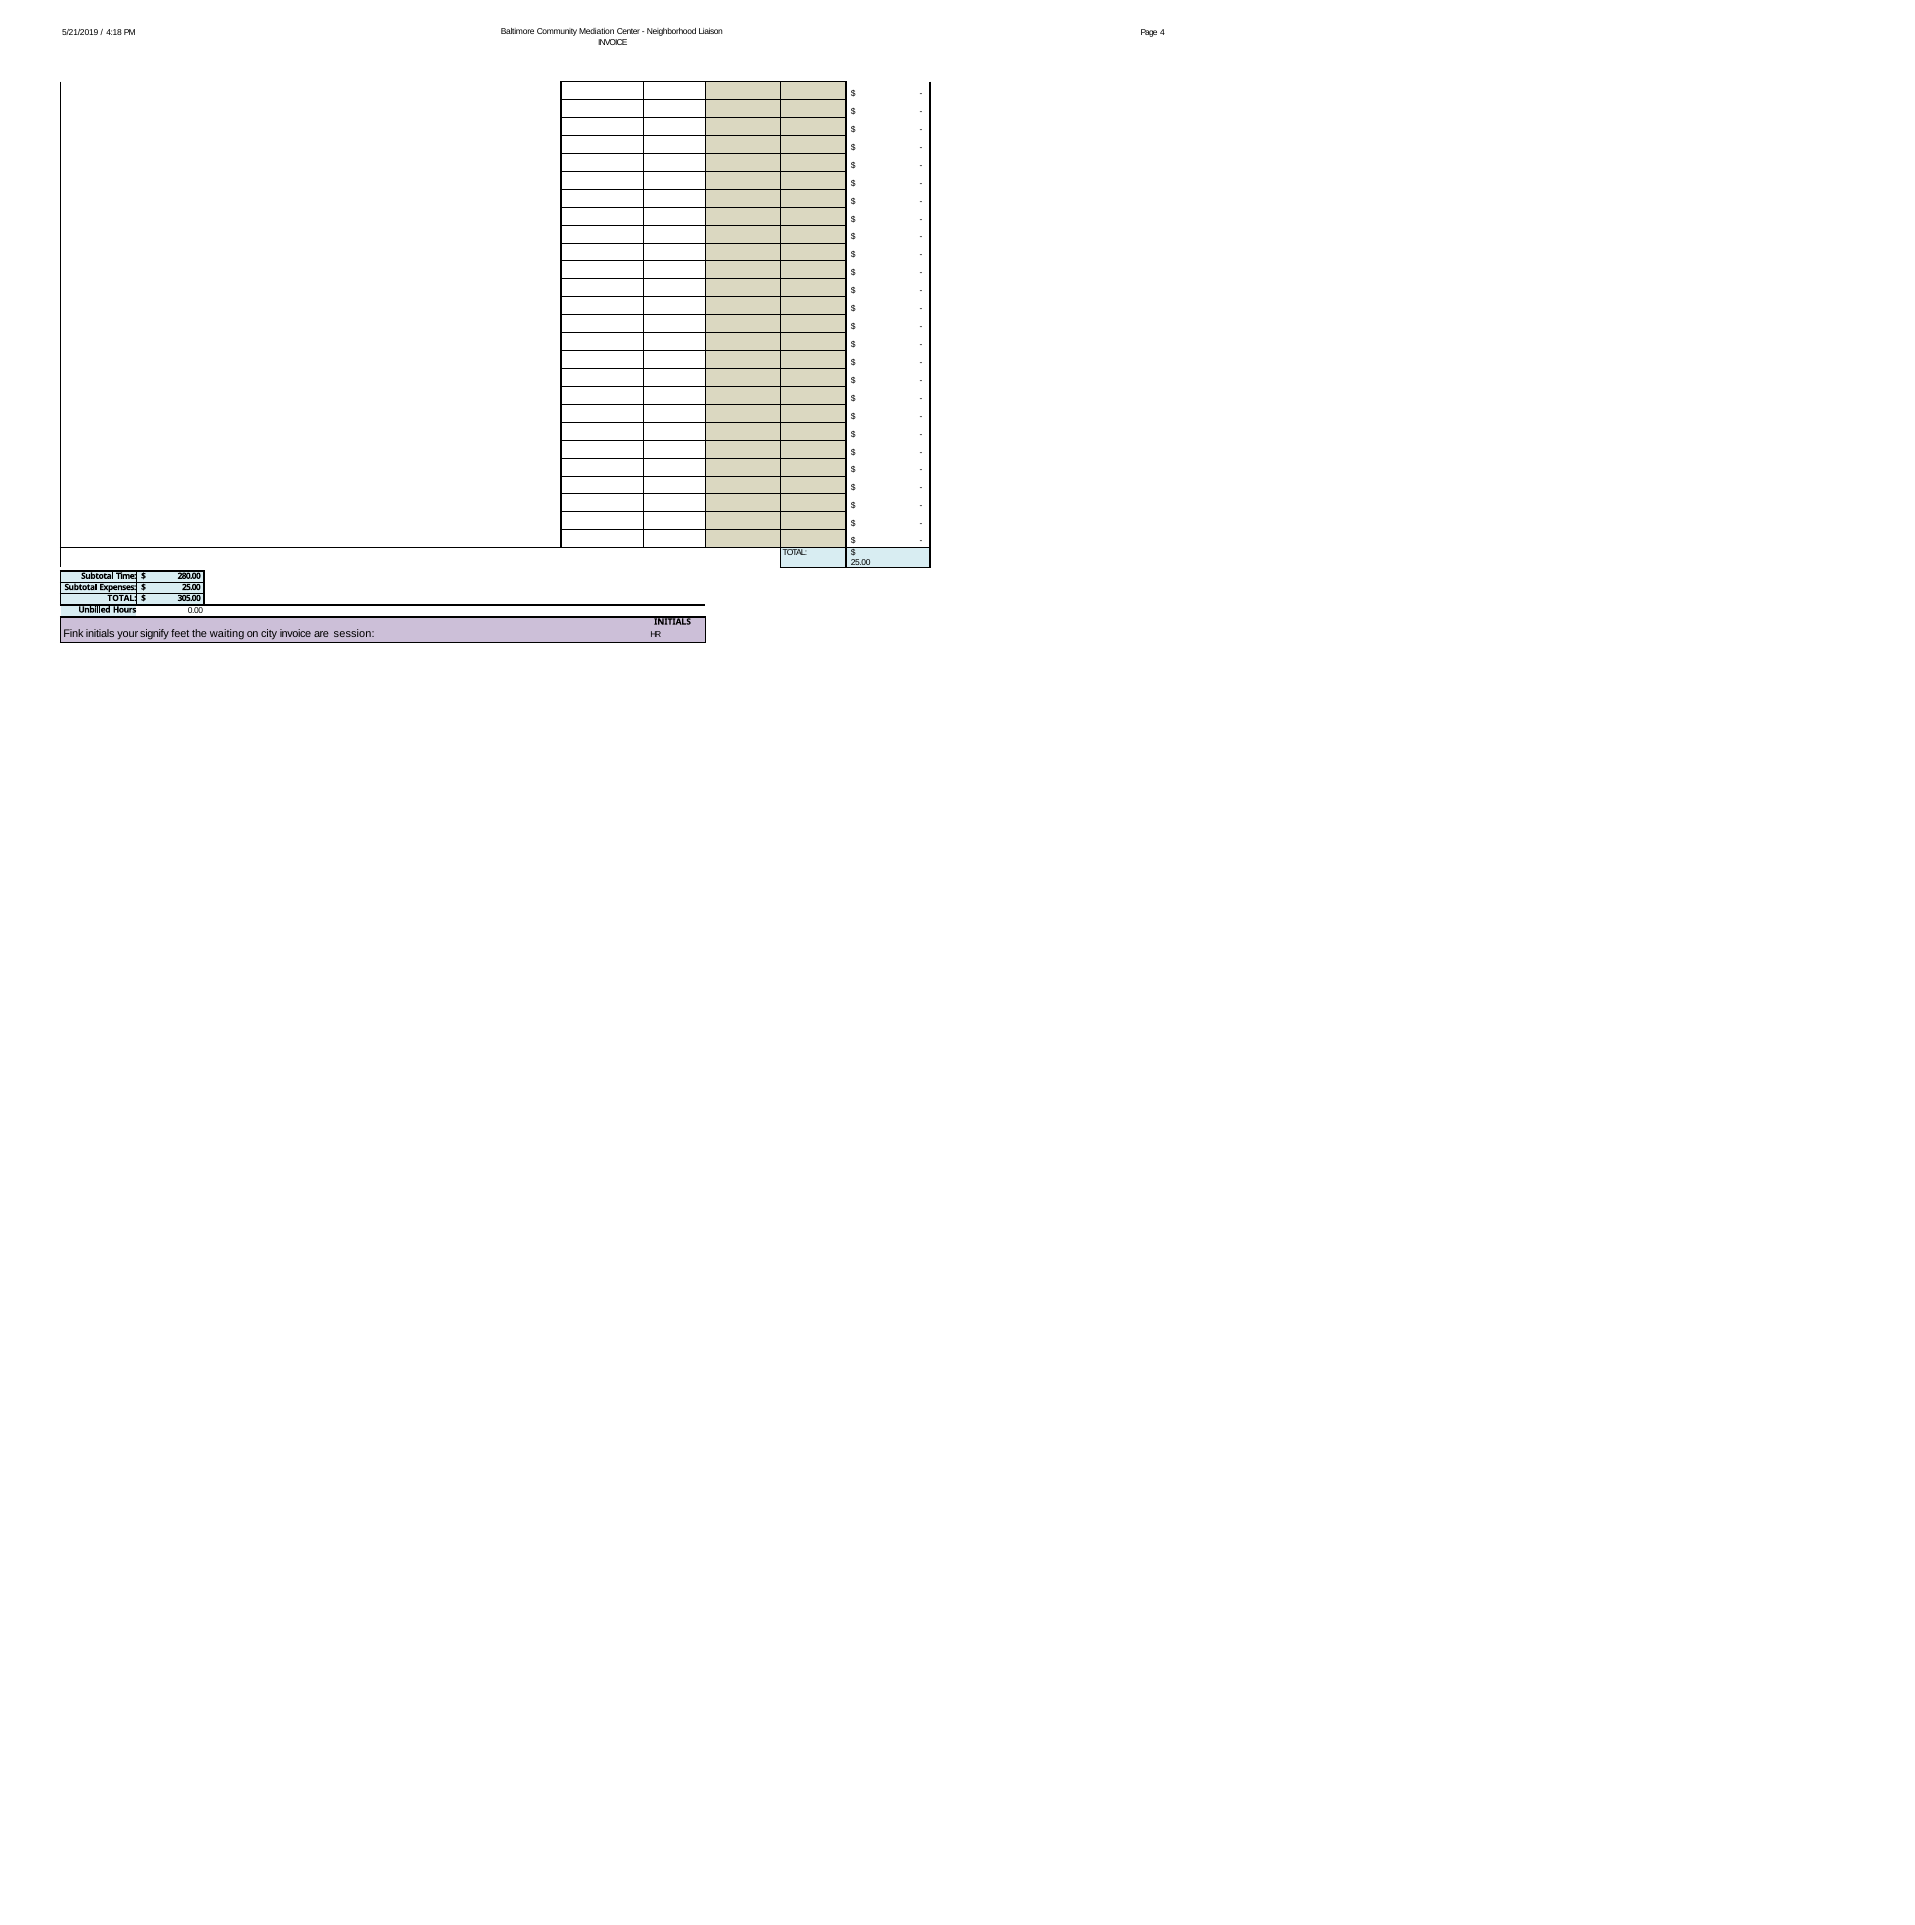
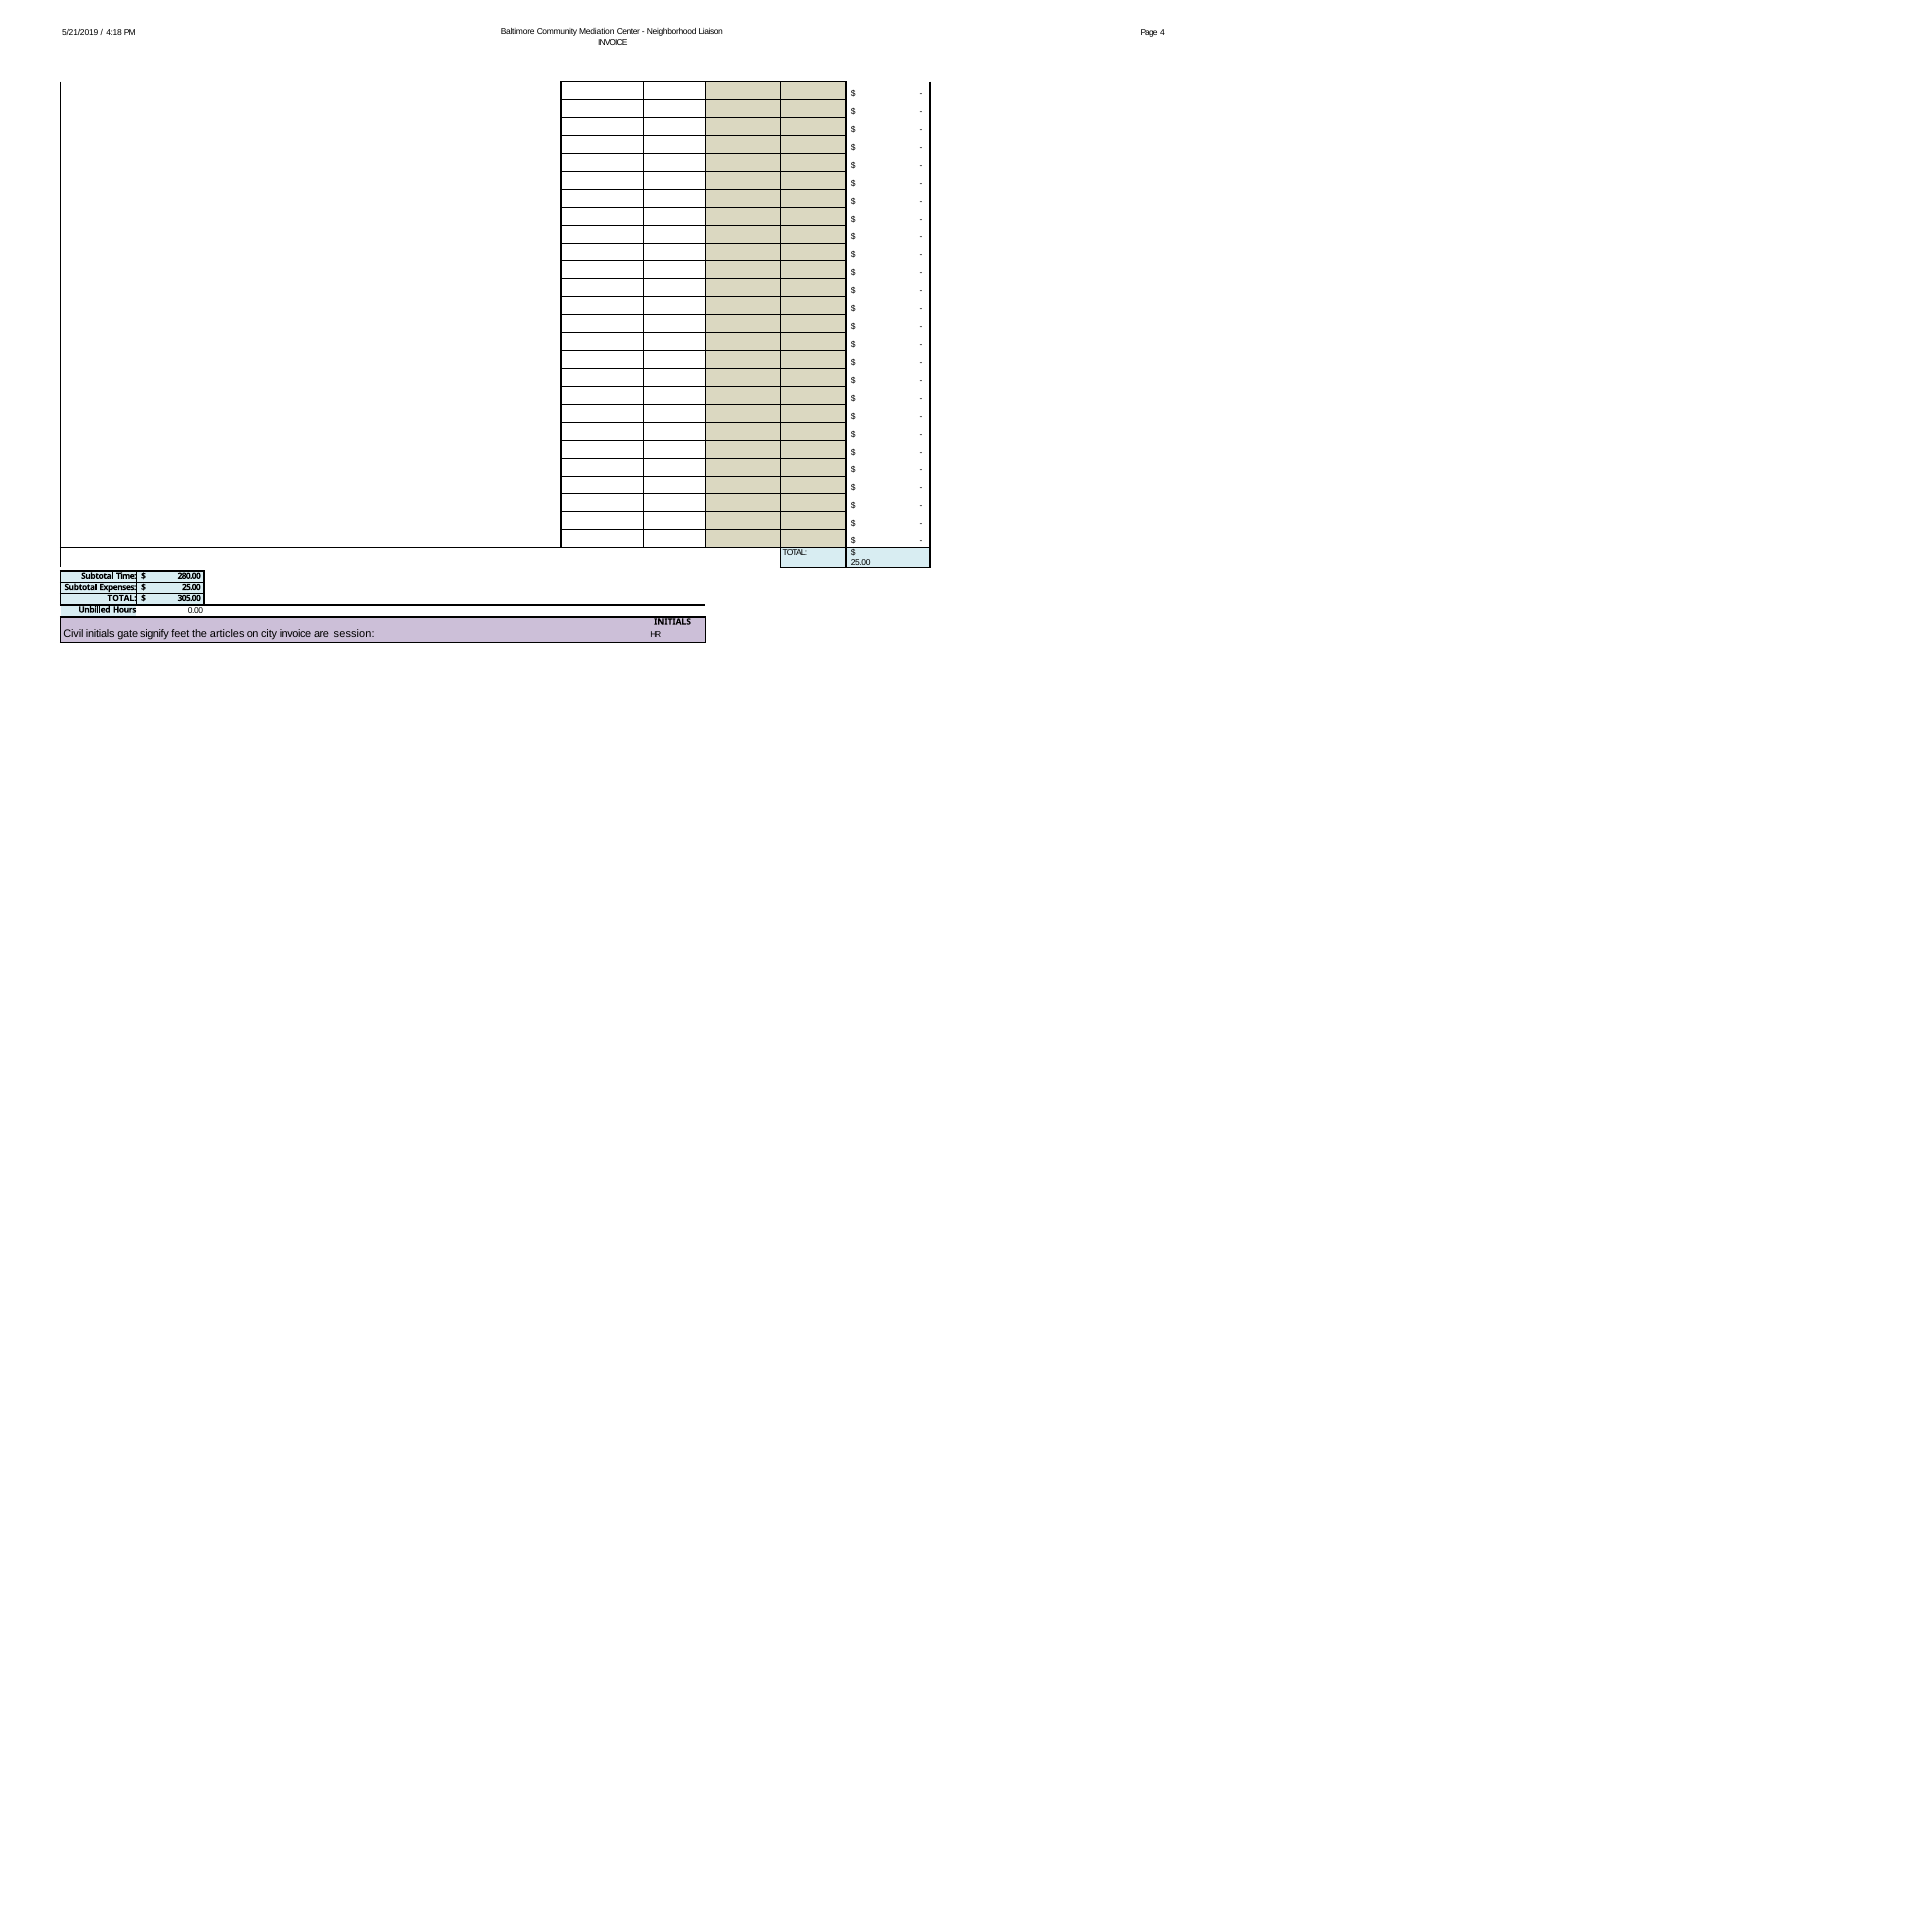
Fink: Fink -> Civil (73, 634)
your: your -> gate (128, 634)
waiting: waiting -> articles (227, 634)
